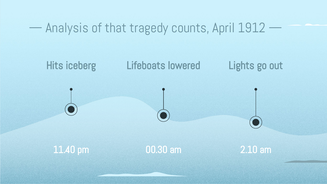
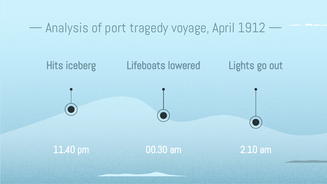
that: that -> port (116, 28)
counts: counts -> voyage (190, 28)
